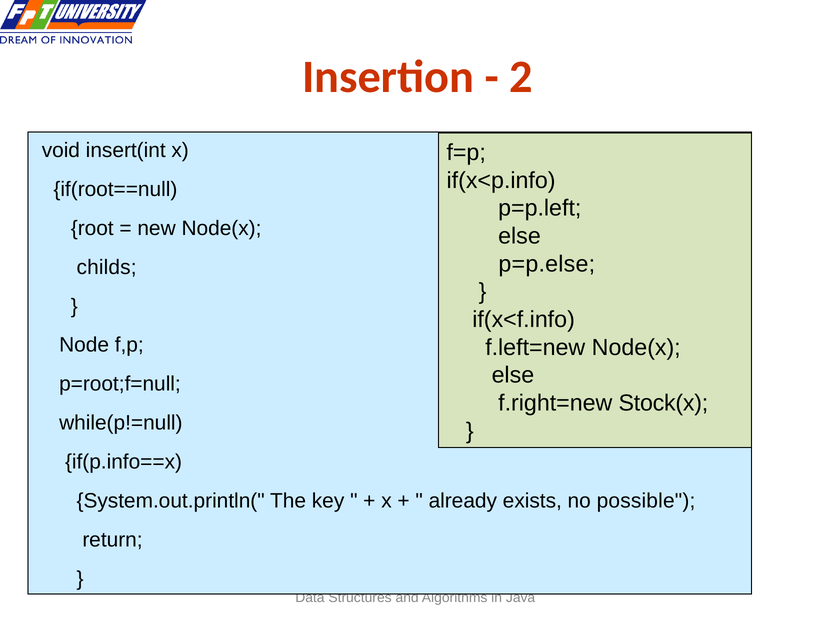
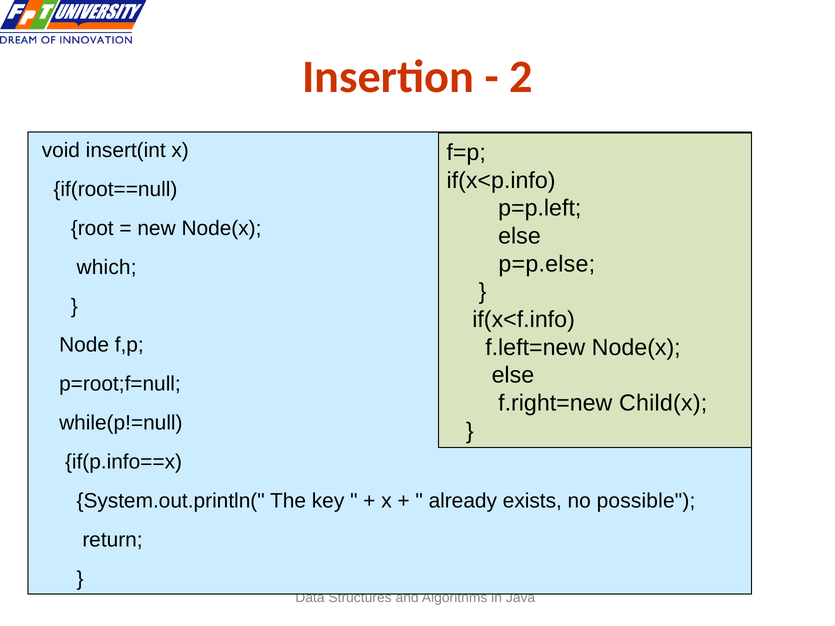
childs: childs -> which (107, 267)
Stock(x: Stock(x -> Child(x (663, 403)
